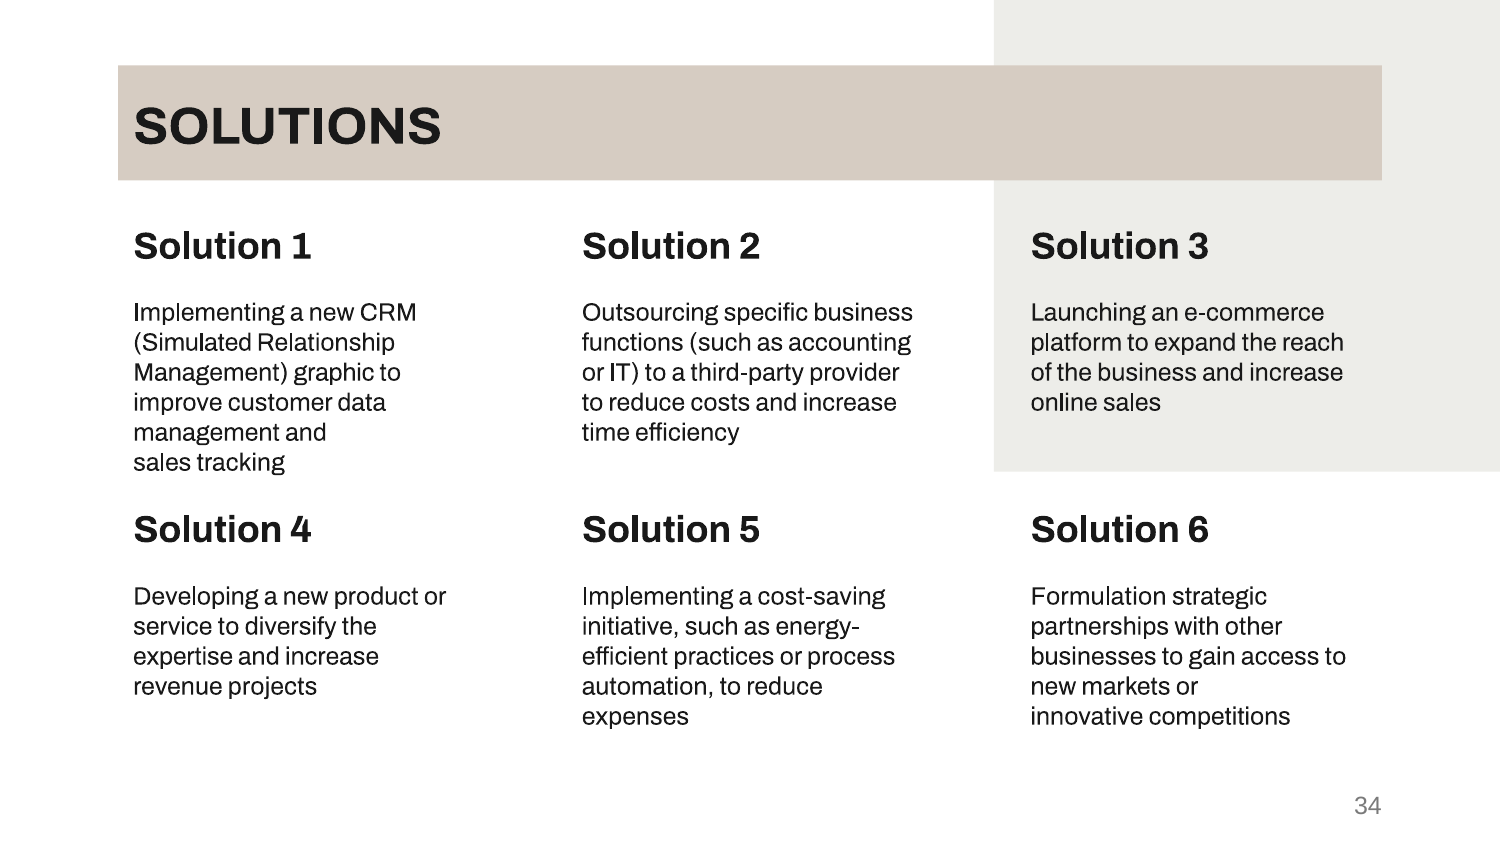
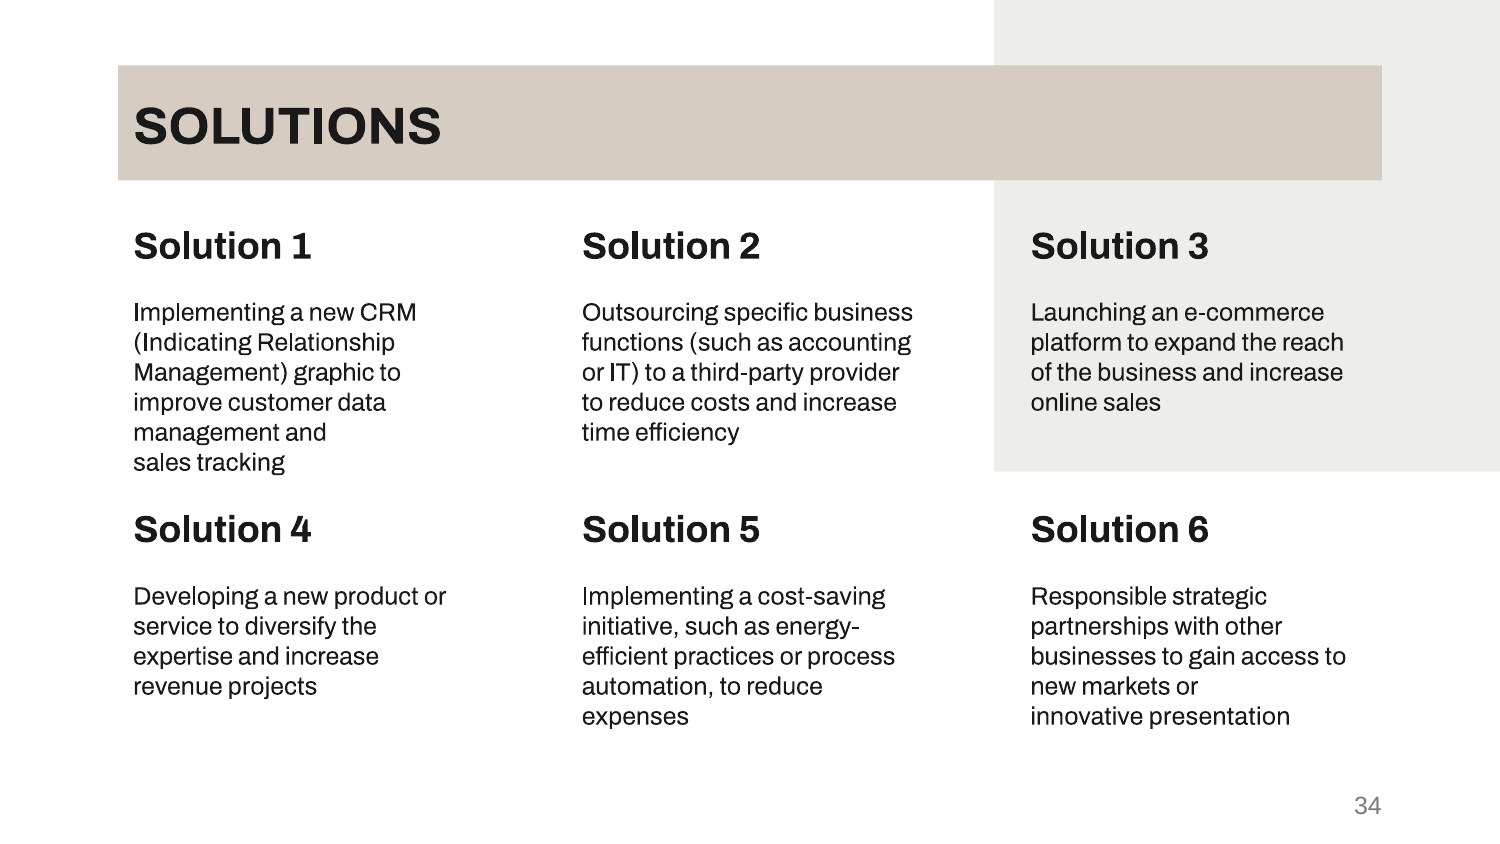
Simulated: Simulated -> Indicating (192, 342)
Formulation: Formulation -> Responsible (1099, 596)
competitions: competitions -> presentation (1219, 716)
